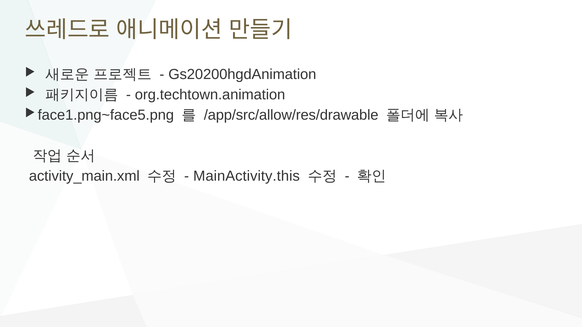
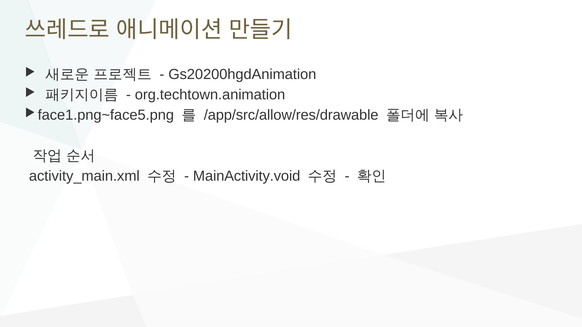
MainActivity.this: MainActivity.this -> MainActivity.void (247, 176)
